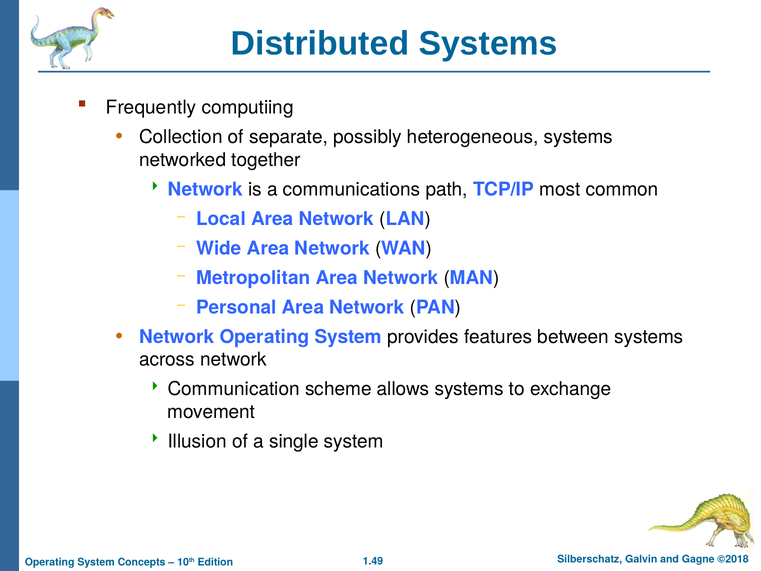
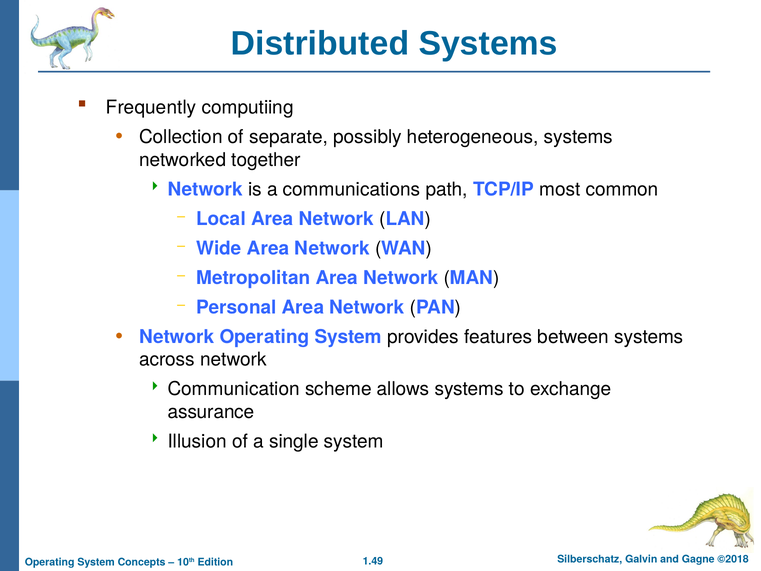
movement: movement -> assurance (211, 412)
